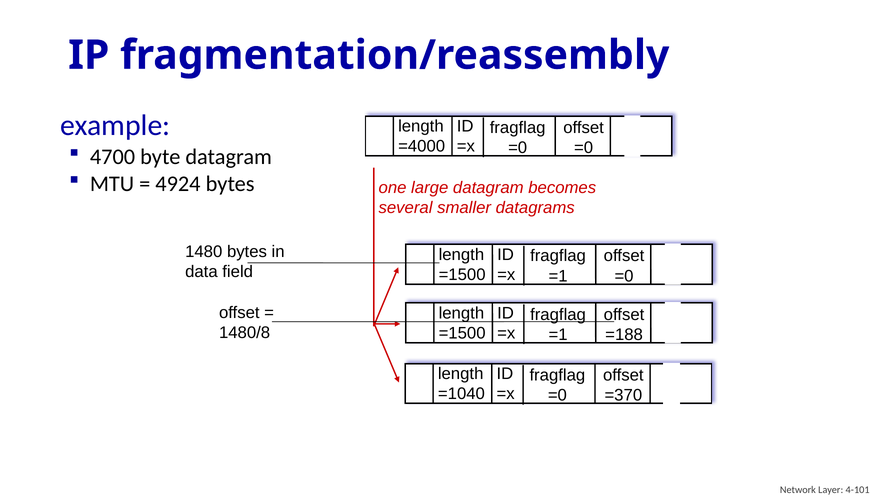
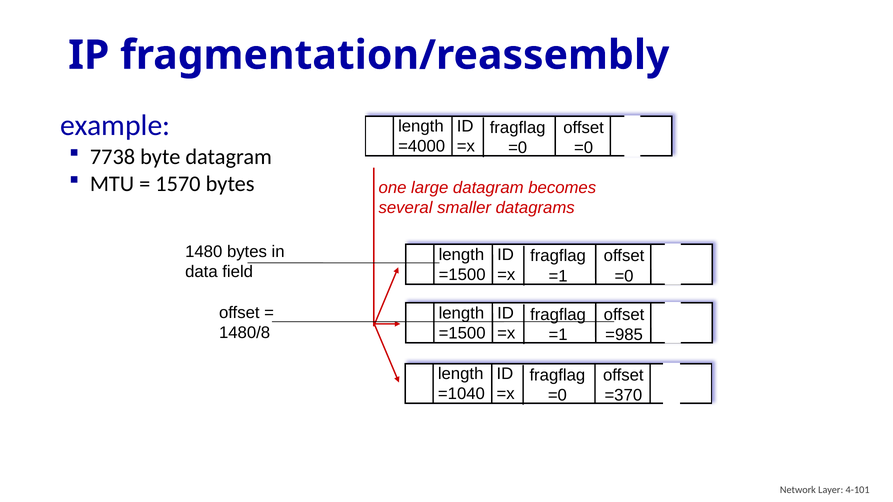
4700: 4700 -> 7738 (113, 157)
4924: 4924 -> 1570 (178, 184)
=188: =188 -> =985 (624, 335)
